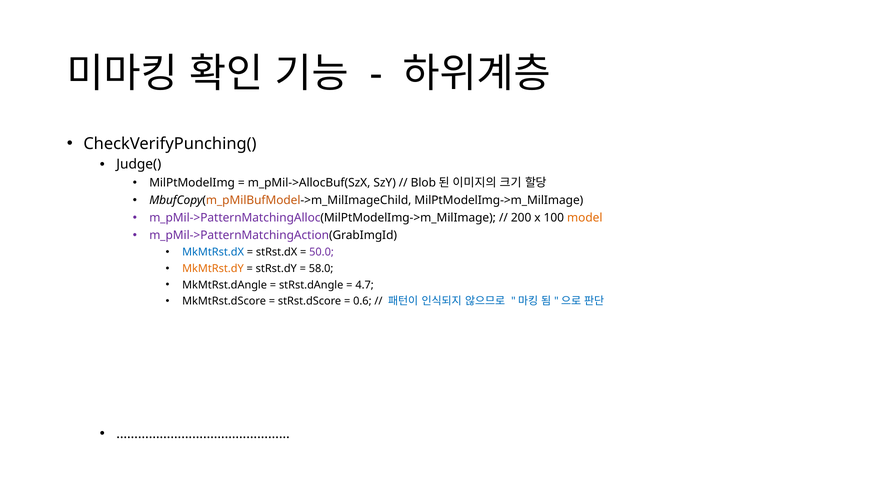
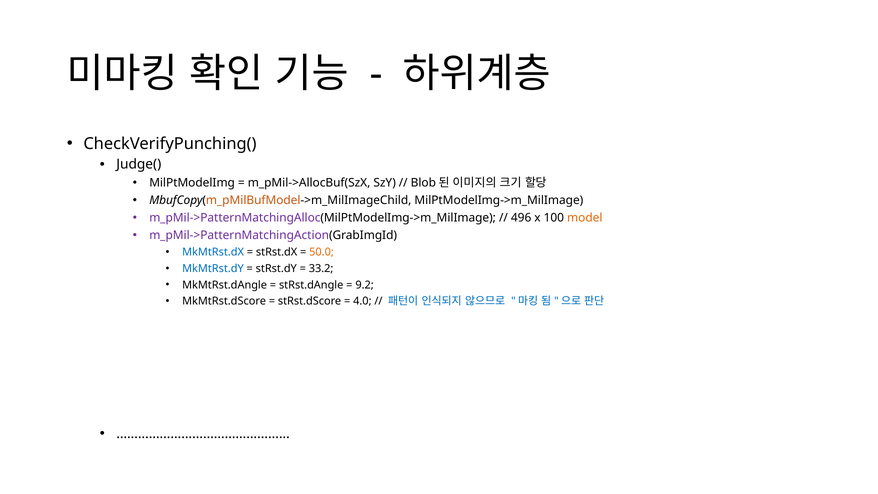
200: 200 -> 496 (521, 218)
50.0 colour: purple -> orange (322, 252)
MkMtRst.dY colour: orange -> blue (213, 268)
58.0: 58.0 -> 33.2 (321, 268)
4.7: 4.7 -> 9.2 (365, 285)
0.6: 0.6 -> 4.0 (362, 301)
